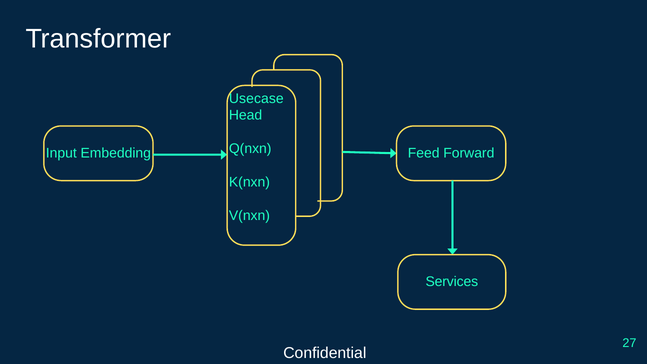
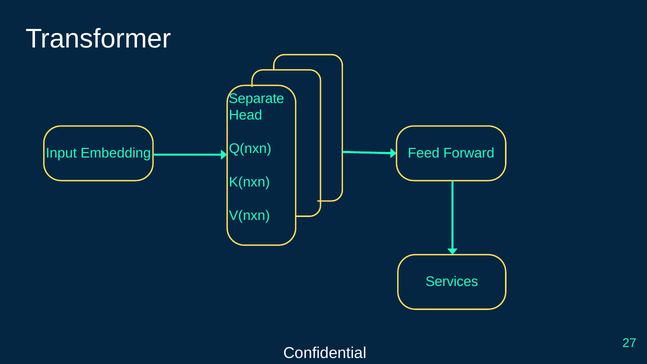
Usecase: Usecase -> Separate (256, 99)
